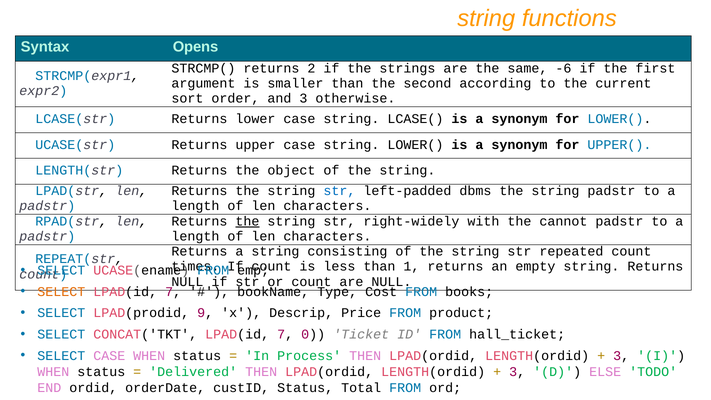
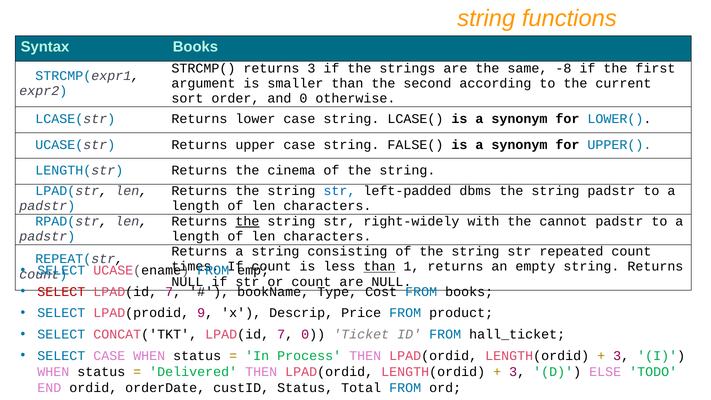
Syntax Opens: Opens -> Books (195, 47)
returns 2: 2 -> 3 (311, 68)
-6: -6 -> -8 (563, 68)
and 3: 3 -> 0 (303, 98)
string LOWER(: LOWER( -> FALSE( (415, 145)
object: object -> cinema (291, 170)
than underline: none -> present (379, 267)
SELECT colour: orange -> red (61, 292)
